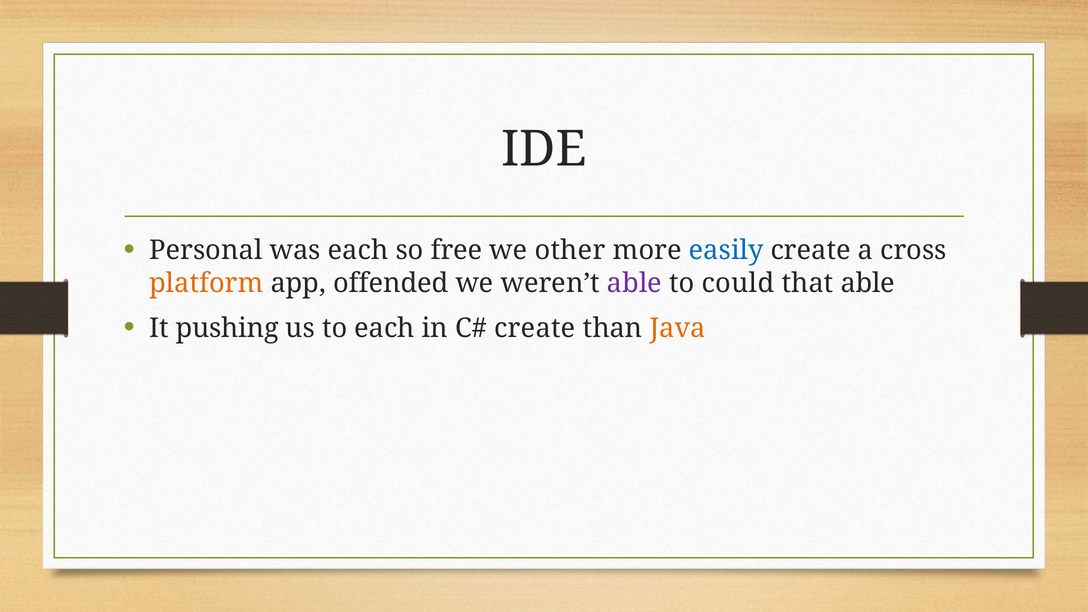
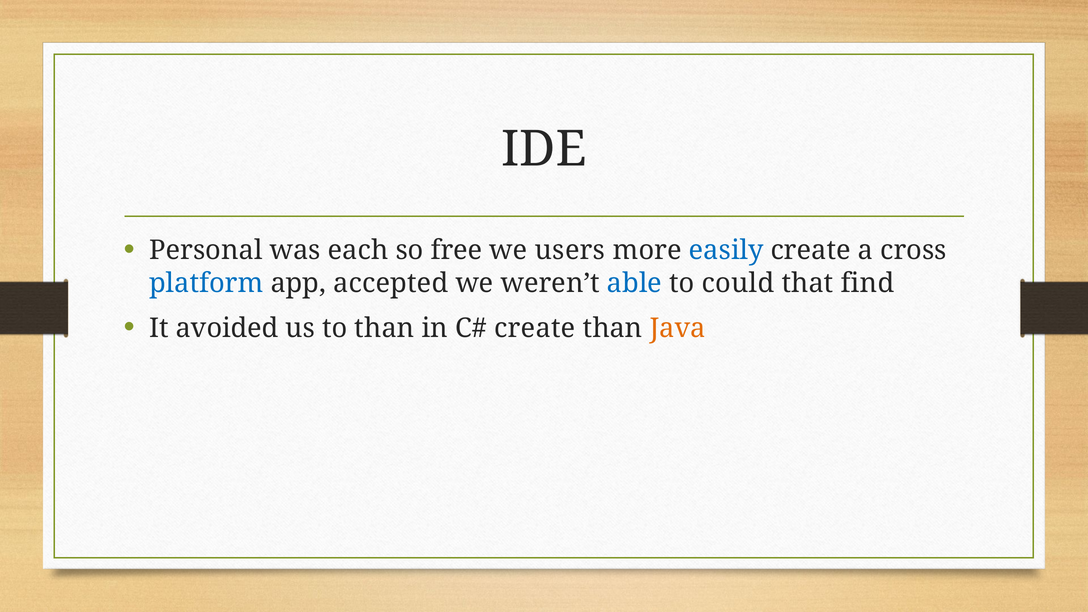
other: other -> users (570, 250)
platform colour: orange -> blue (206, 283)
offended: offended -> accepted (391, 283)
able colour: purple -> blue (634, 283)
that able: able -> find (868, 283)
pushing: pushing -> avoided (227, 328)
to each: each -> than (384, 328)
